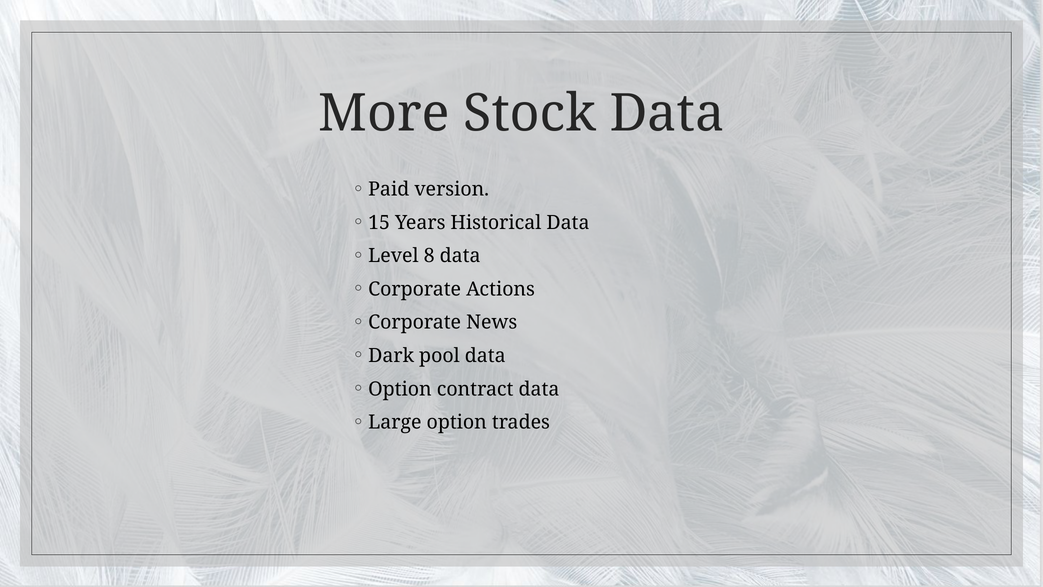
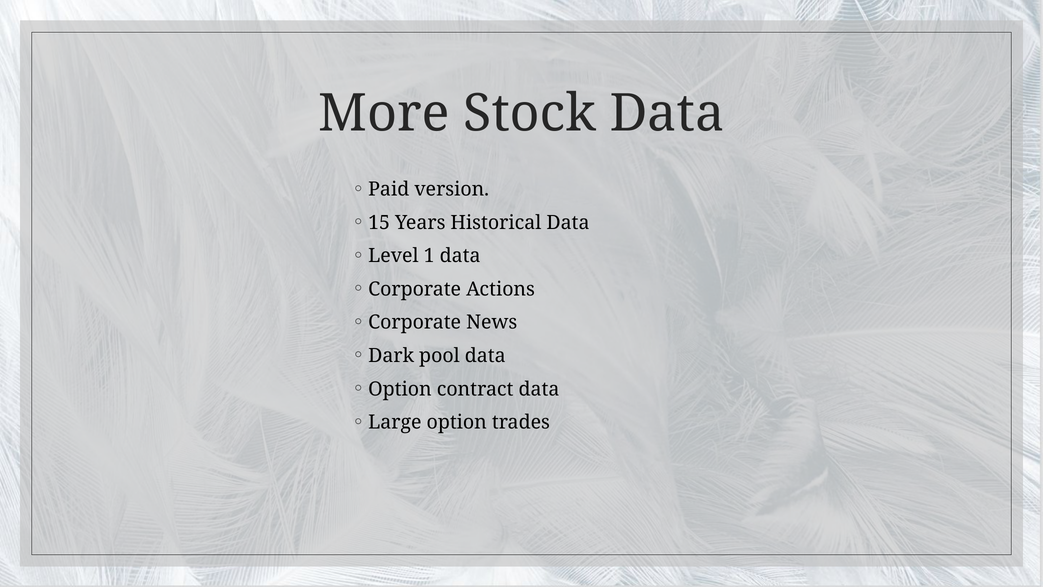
8: 8 -> 1 (429, 256)
